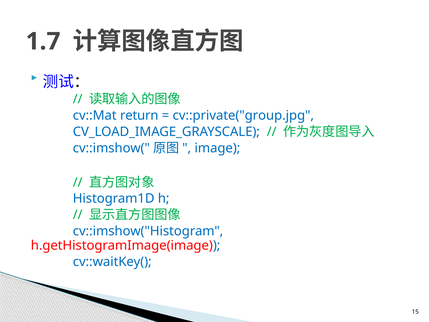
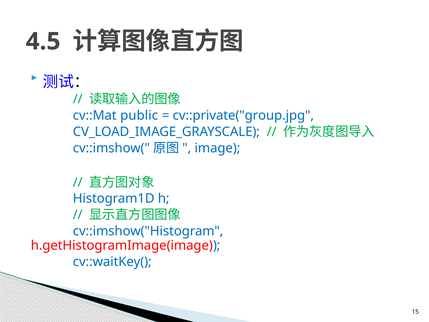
1.7: 1.7 -> 4.5 (43, 41)
return: return -> public (139, 116)
